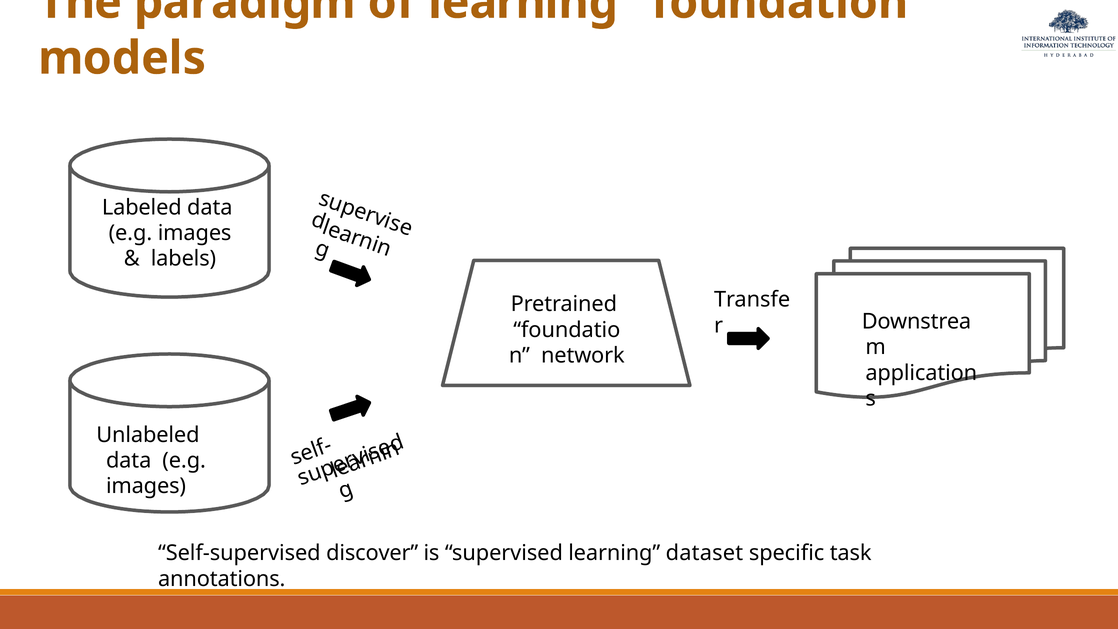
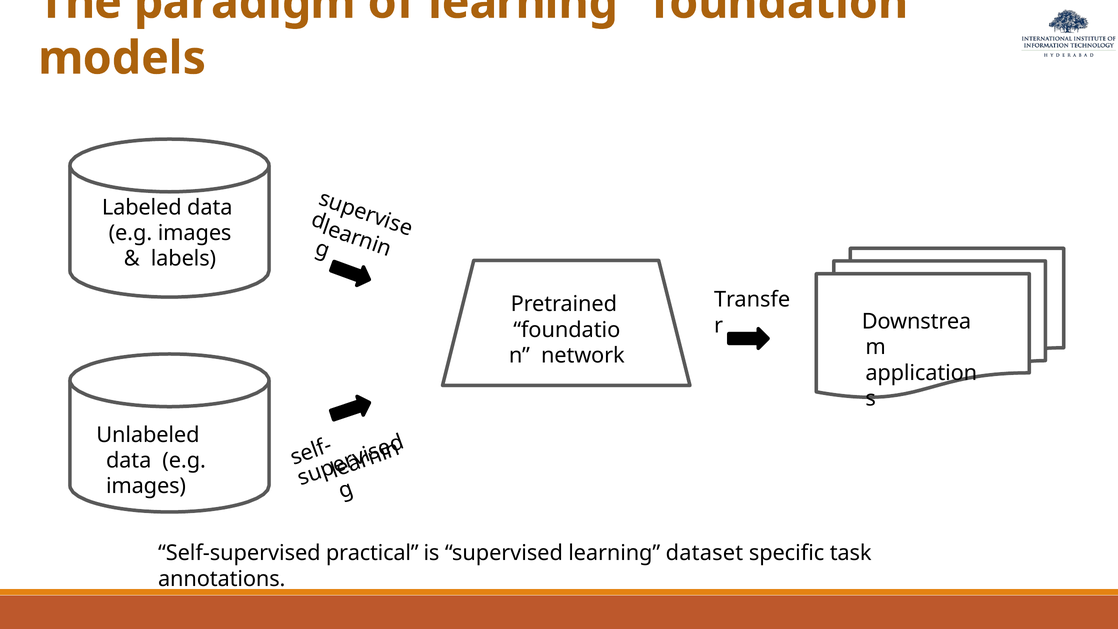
discover: discover -> practical (372, 553)
